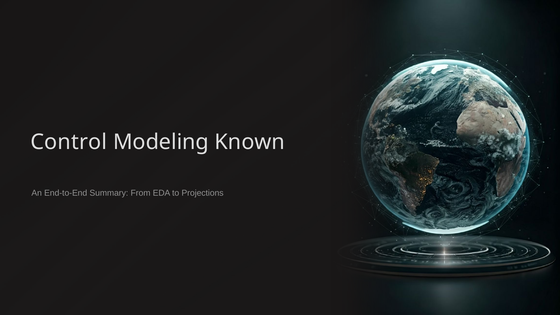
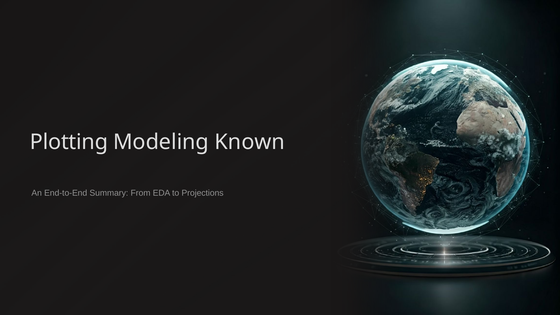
Control: Control -> Plotting (69, 142)
